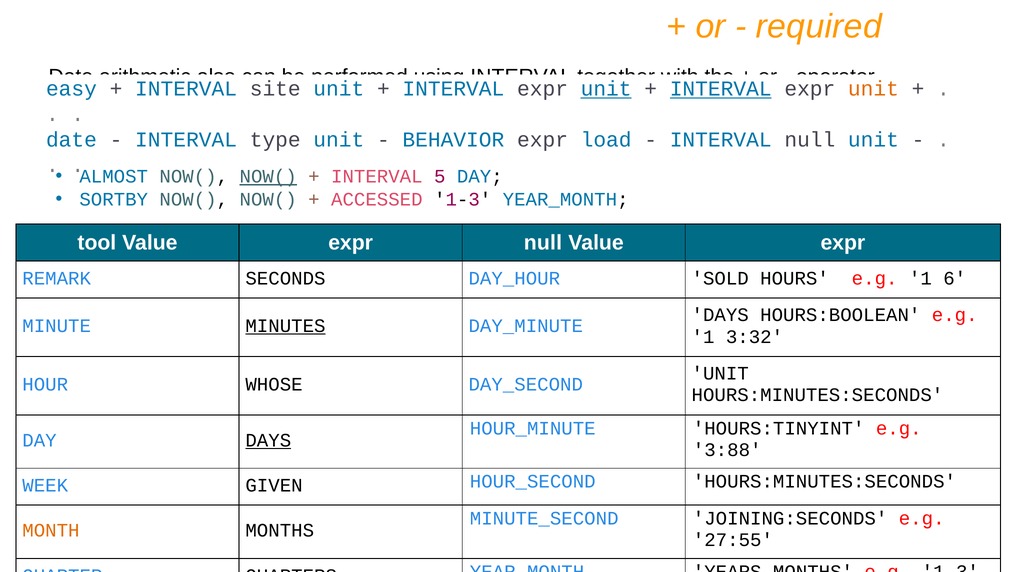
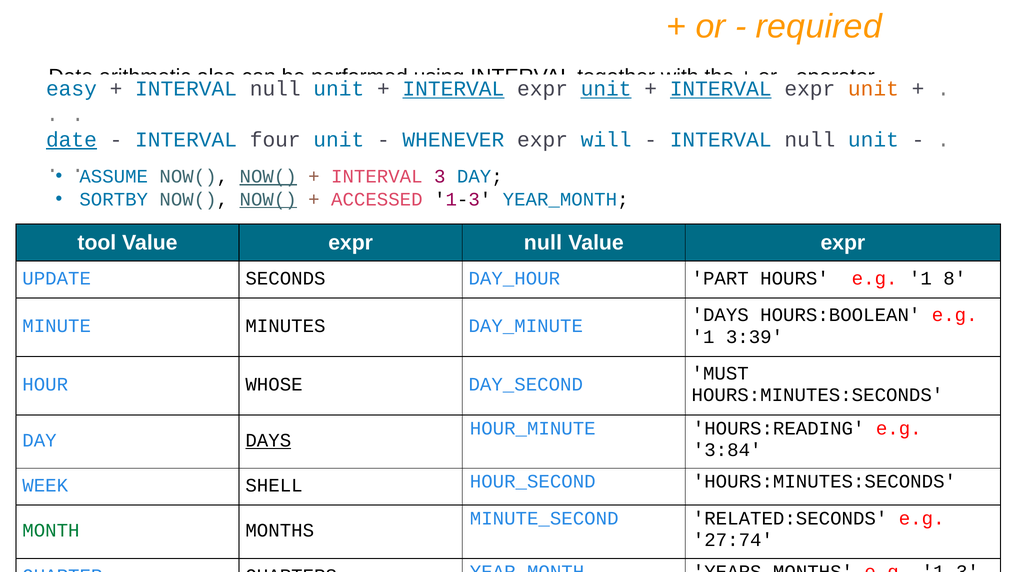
site: site -> null (275, 89)
INTERVAL underline: none -> present (453, 89)
date underline: none -> present (71, 140)
type: type -> four (275, 140)
BEHAVIOR: BEHAVIOR -> WHENEVER (453, 140)
load: load -> will (606, 140)
ALMOST: ALMOST -> ASSUME (114, 177)
5: 5 -> 3 (440, 177)
NOW( underline: none -> present (268, 199)
REMARK: REMARK -> UPDATE (57, 278)
SOLD: SOLD -> PART (720, 278)
6: 6 -> 8 (955, 278)
MINUTES underline: present -> none (285, 326)
3:32: 3:32 -> 3:39 (754, 337)
UNIT: UNIT -> MUST (720, 374)
HOURS:TINYINT: HOURS:TINYINT -> HOURS:READING (779, 428)
3:88: 3:88 -> 3:84 (727, 450)
GIVEN: GIVEN -> SHELL (274, 486)
JOINING:SECONDS: JOINING:SECONDS -> RELATED:SECONDS (790, 519)
MONTH colour: orange -> green (51, 531)
27:55: 27:55 -> 27:74 (733, 540)
